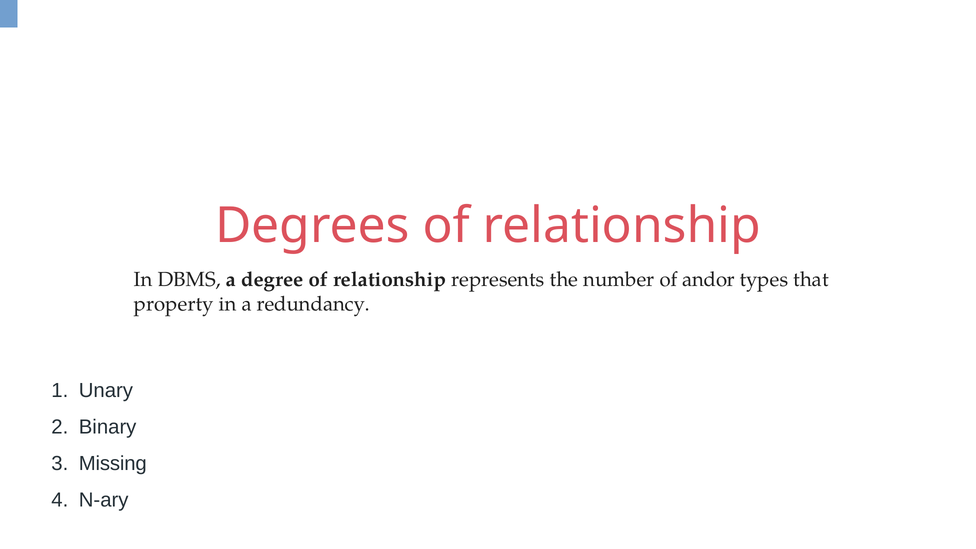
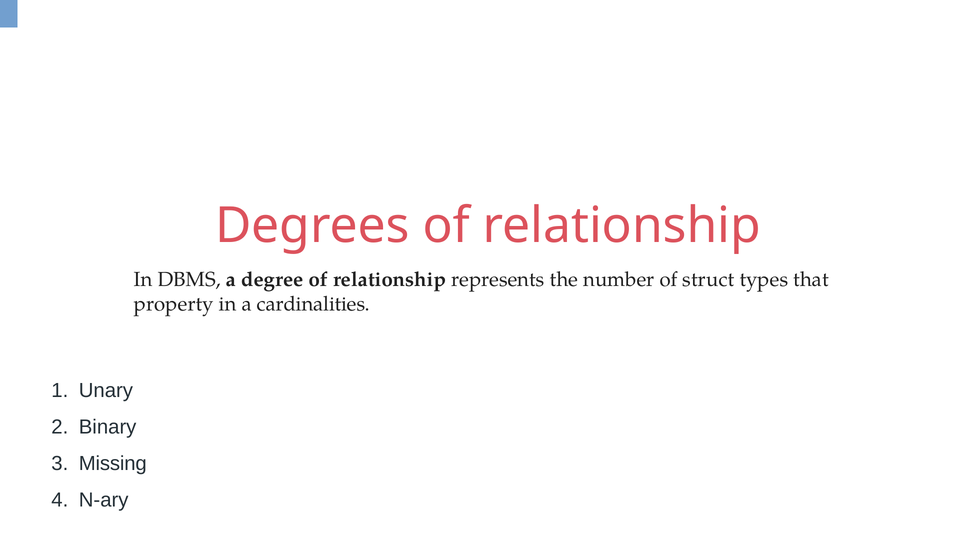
andor: andor -> struct (708, 280)
redundancy: redundancy -> cardinalities (314, 304)
